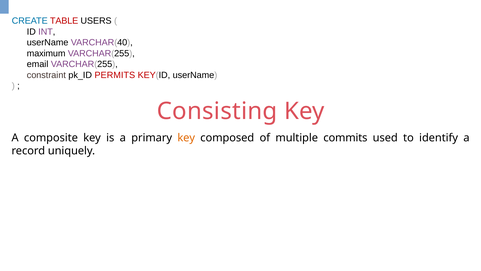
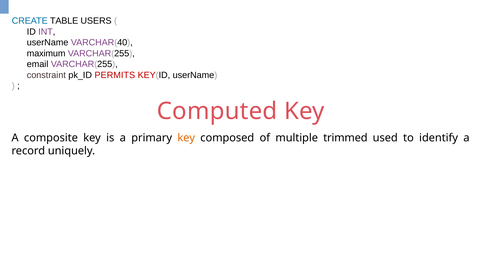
TABLE colour: red -> black (64, 21)
Consisting: Consisting -> Computed (217, 111)
commits: commits -> trimmed (345, 138)
